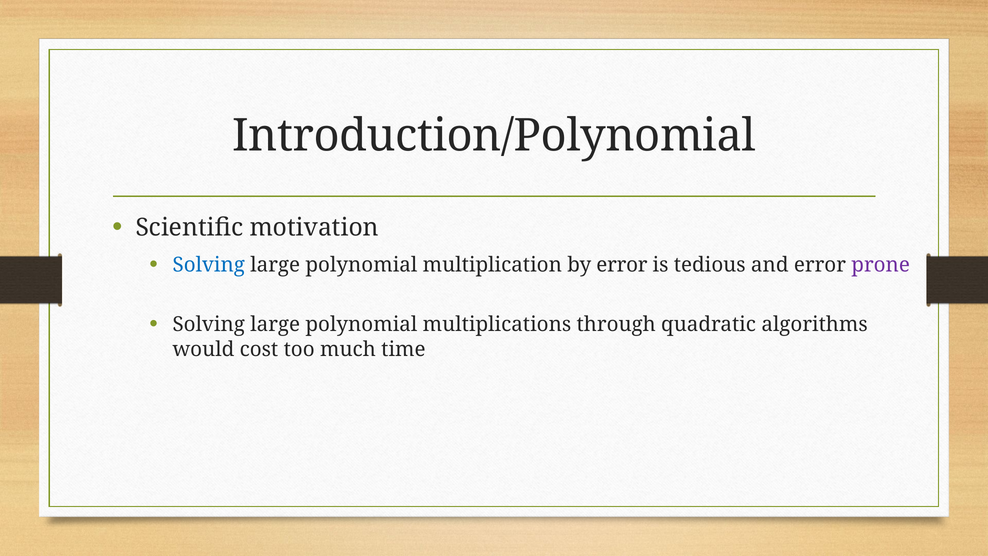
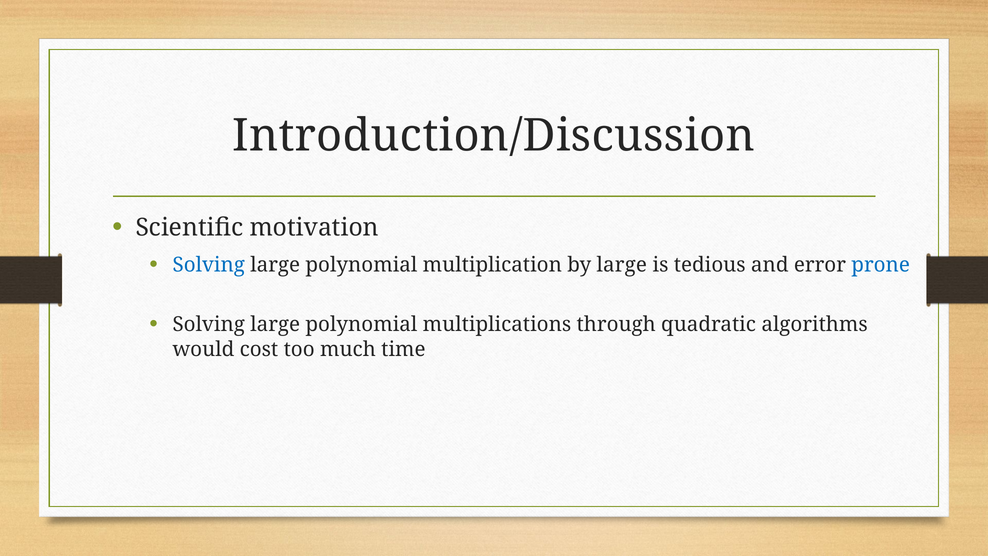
Introduction/Polynomial: Introduction/Polynomial -> Introduction/Discussion (494, 136)
by error: error -> large (622, 265)
prone colour: purple -> blue (881, 265)
